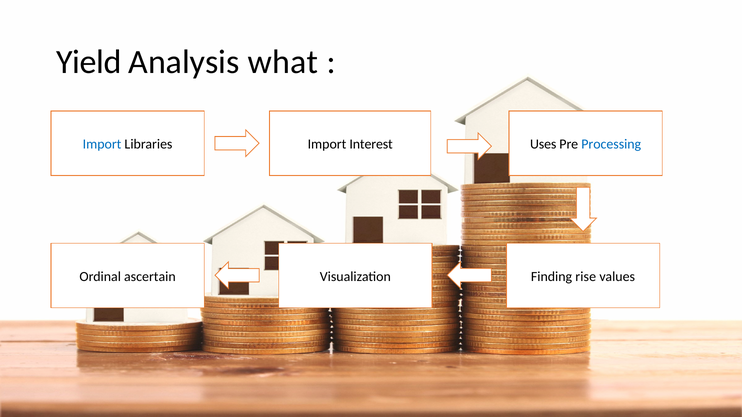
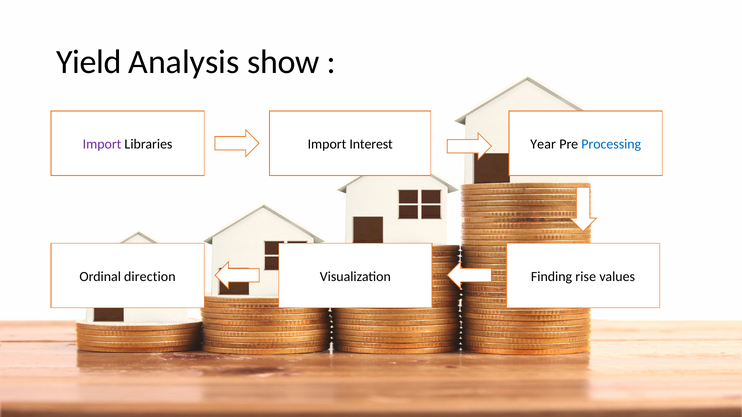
what: what -> show (283, 62)
Import colour: blue -> purple (102, 144)
Uses: Uses -> Year (543, 144)
ascertain: ascertain -> direction (150, 277)
